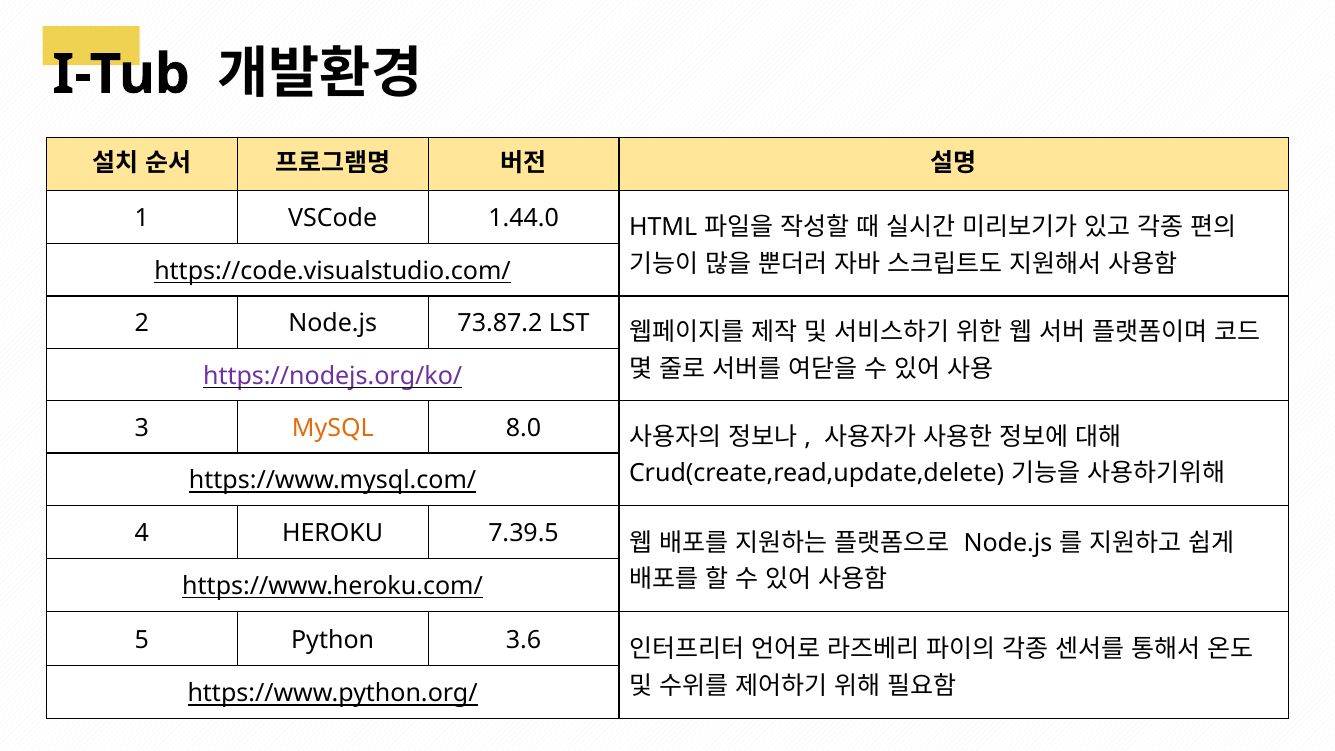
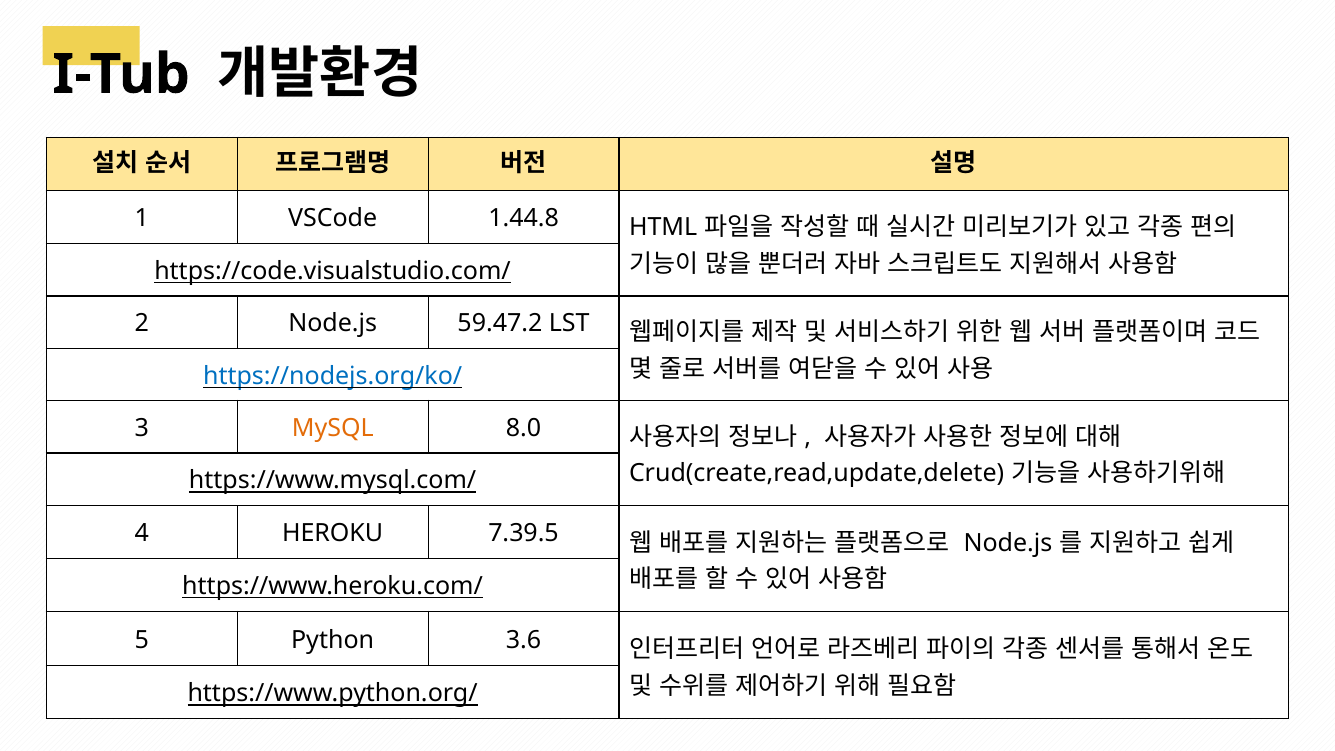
1.44.0: 1.44.0 -> 1.44.8 (524, 218)
73.87.2: 73.87.2 -> 59.47.2 (500, 324)
https://nodejs.org/ko/ colour: purple -> blue (333, 376)
